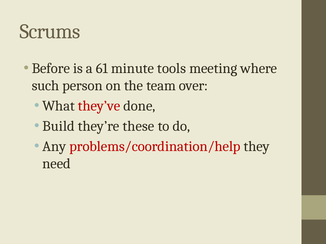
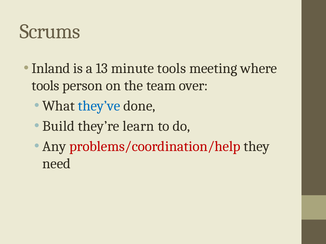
Before: Before -> Inland (51, 68)
61: 61 -> 13 (102, 68)
such: such -> tools (46, 86)
they’ve colour: red -> blue (99, 106)
these: these -> learn (138, 126)
